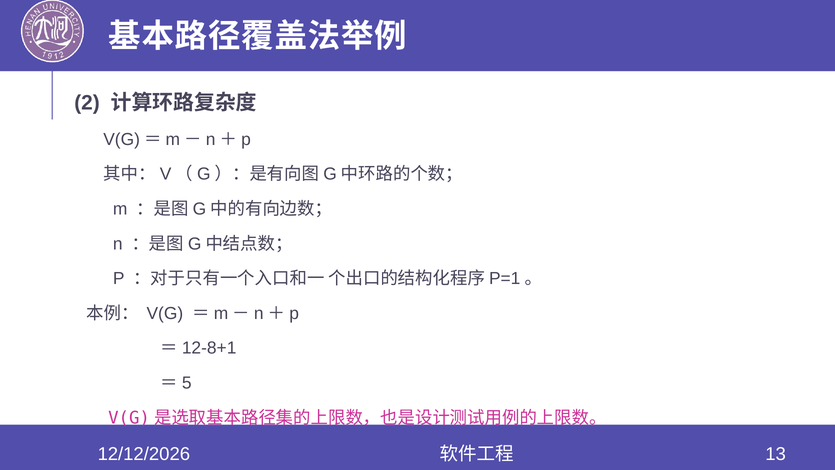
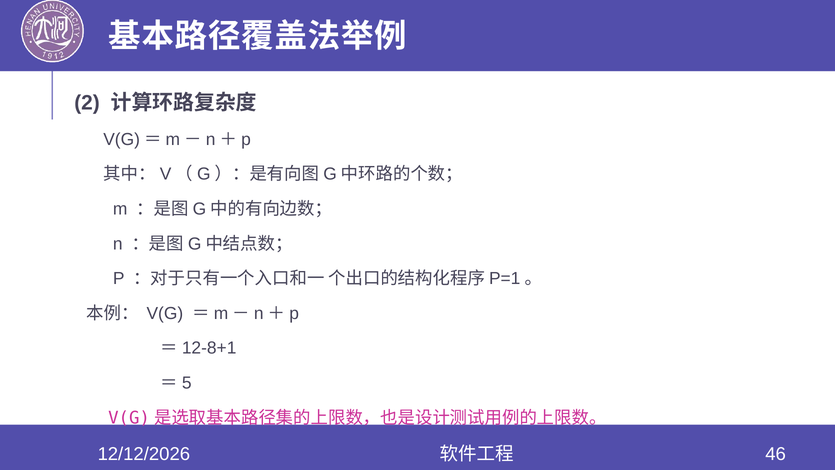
13: 13 -> 46 (776, 454)
